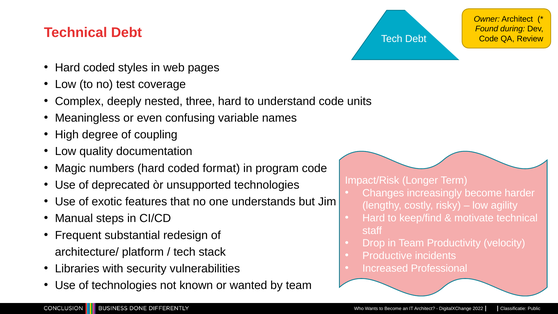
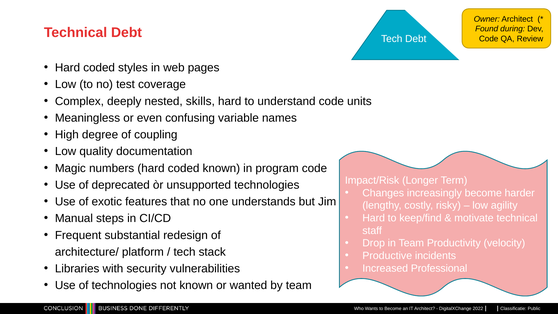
three: three -> skills (200, 101)
coded format: format -> known (221, 168)
